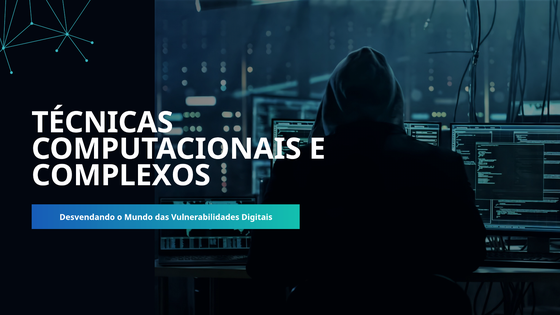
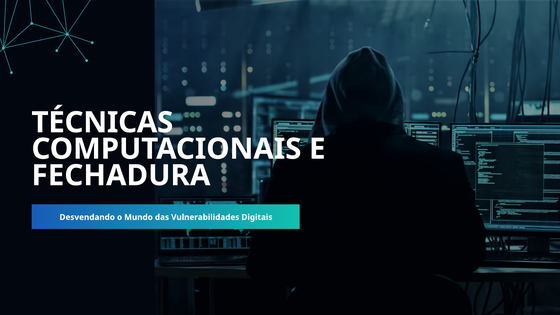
COMPLEXOS: COMPLEXOS -> FECHADURA (121, 175)
